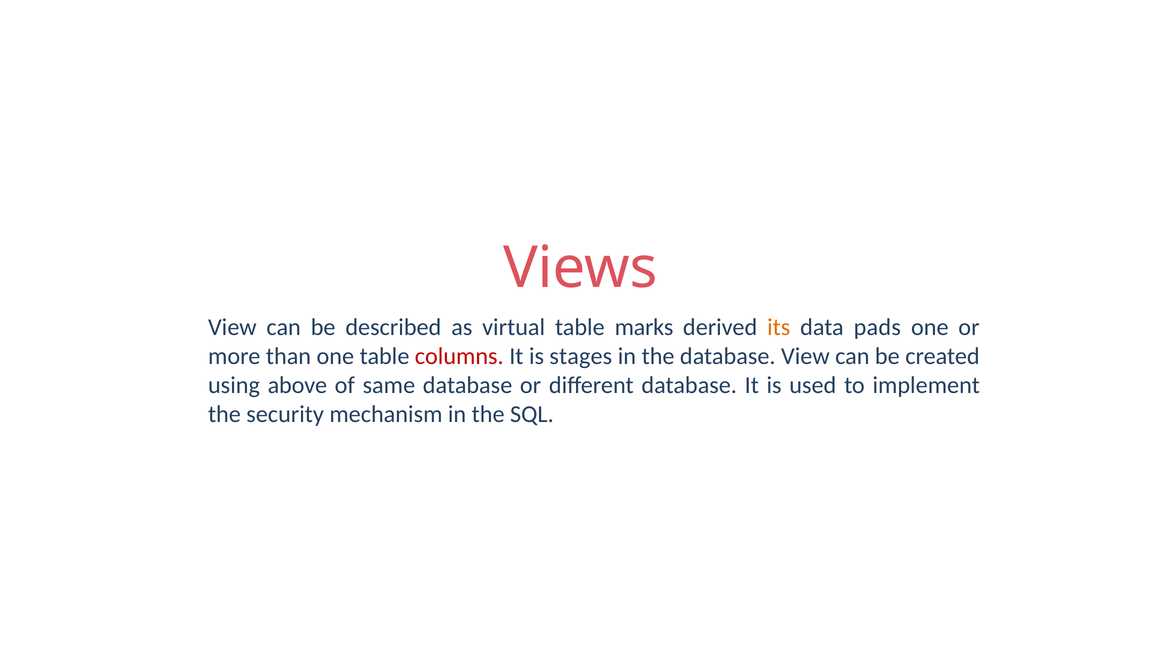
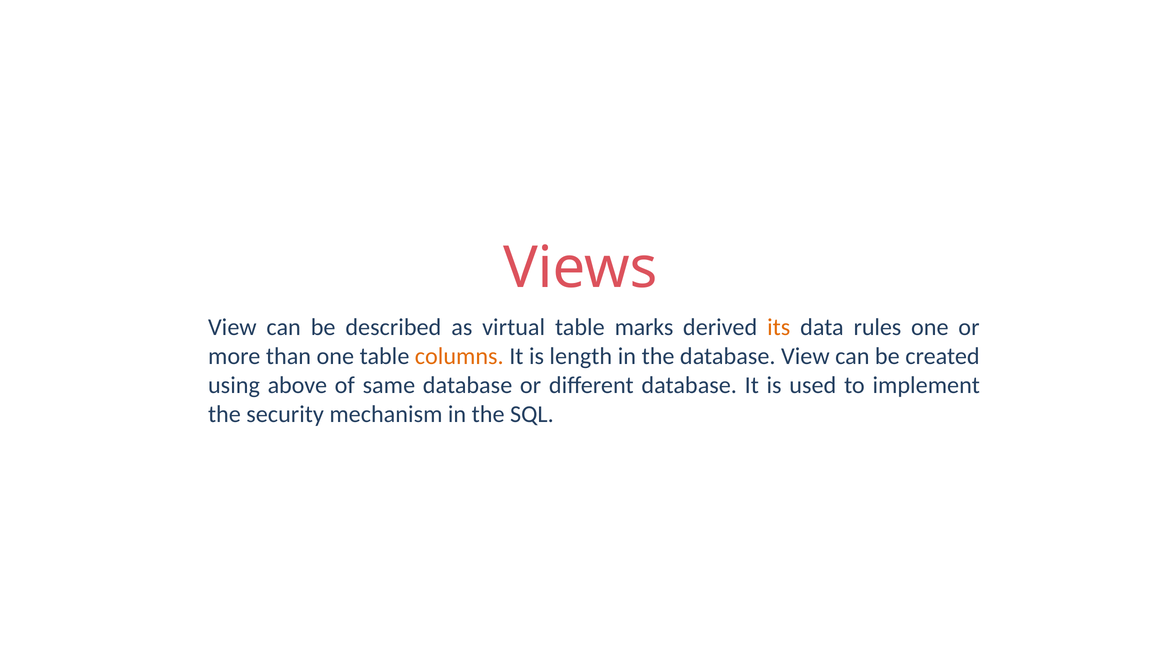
pads: pads -> rules (877, 327)
columns colour: red -> orange (459, 356)
stages: stages -> length (581, 356)
